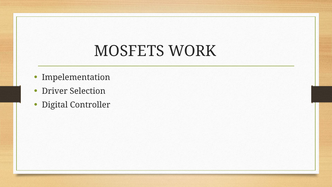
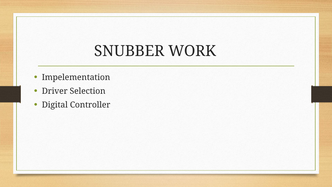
MOSFETS: MOSFETS -> SNUBBER (129, 51)
